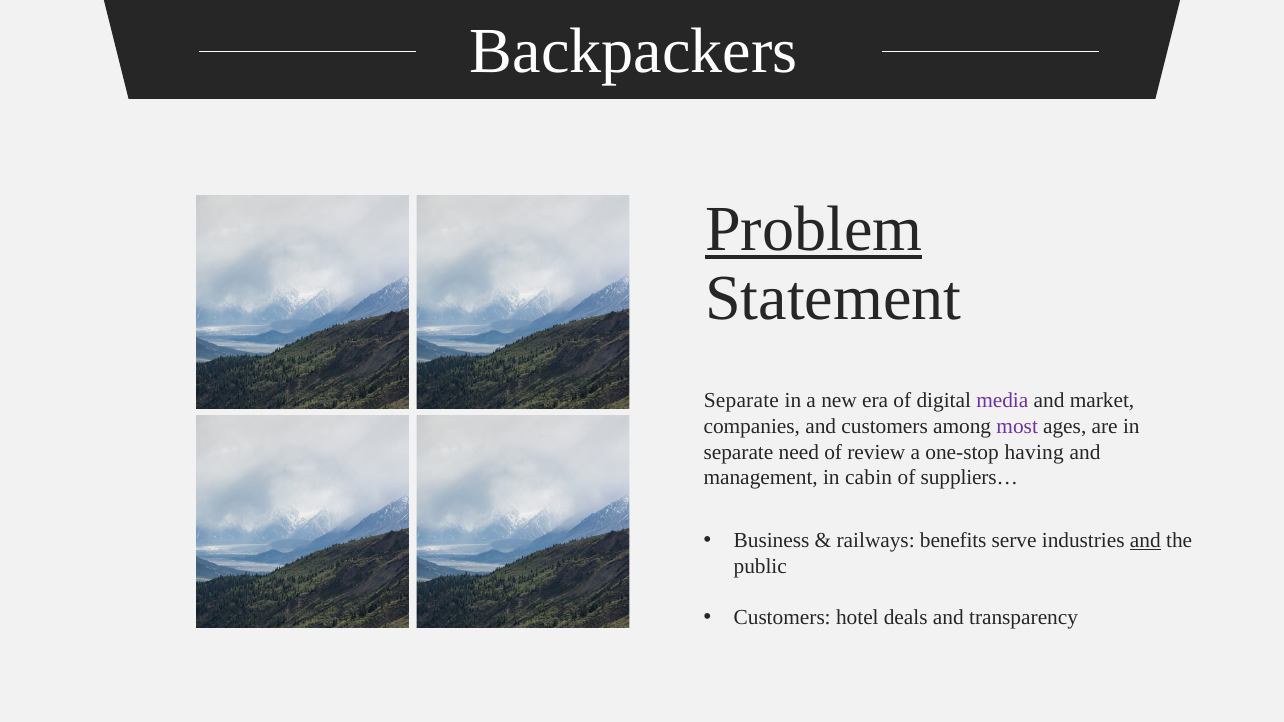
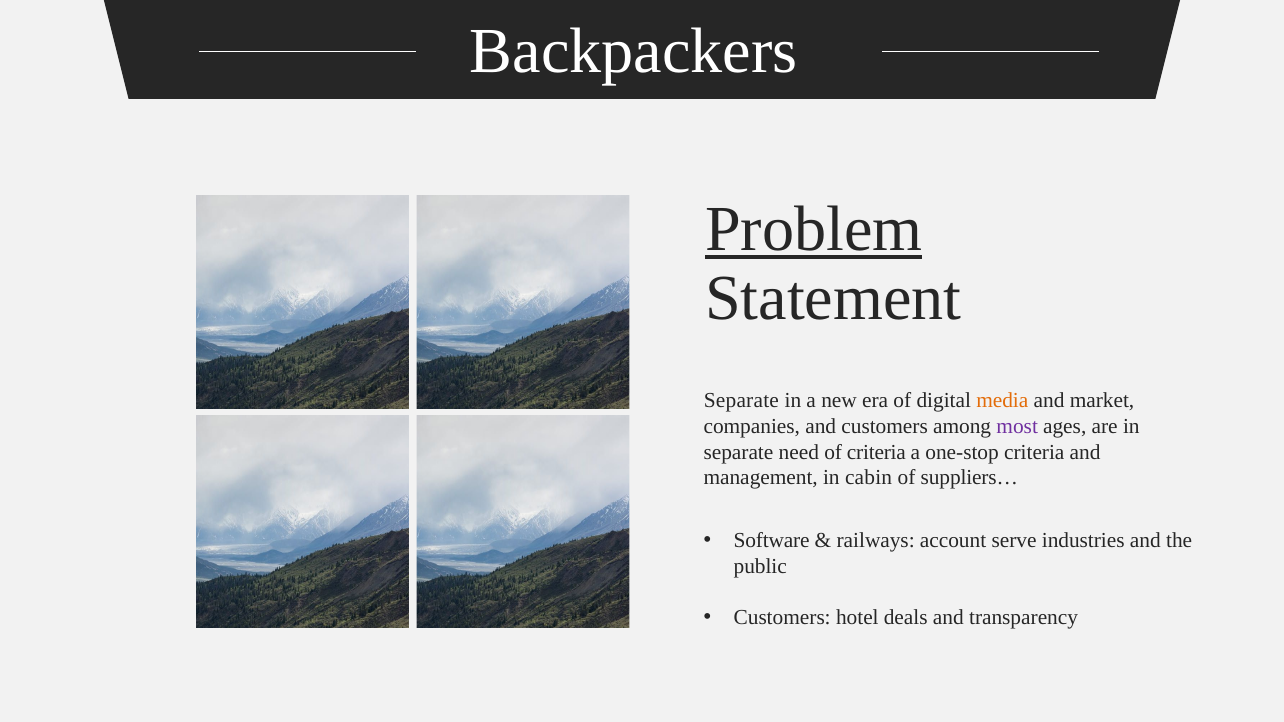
media colour: purple -> orange (1002, 401)
of review: review -> criteria (876, 452)
one-stop having: having -> criteria (1034, 452)
Business: Business -> Software (772, 541)
benefits: benefits -> account (953, 541)
and underline: present -> none (1145, 541)
